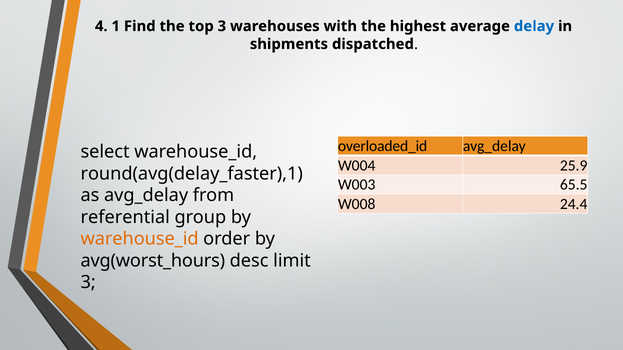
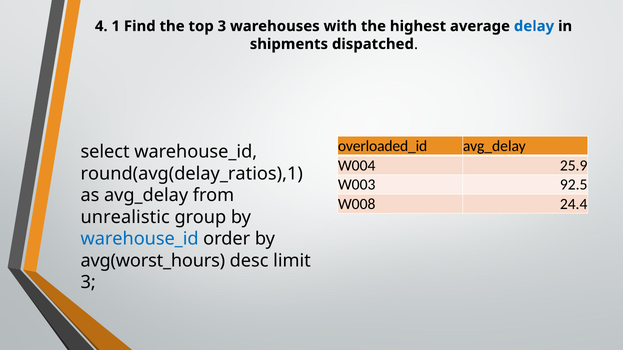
round(avg(delay_faster),1: round(avg(delay_faster),1 -> round(avg(delay_ratios),1 (192, 174)
65.5: 65.5 -> 92.5 (574, 185)
referential: referential -> unrealistic (125, 217)
warehouse_id colour: orange -> blue (140, 239)
